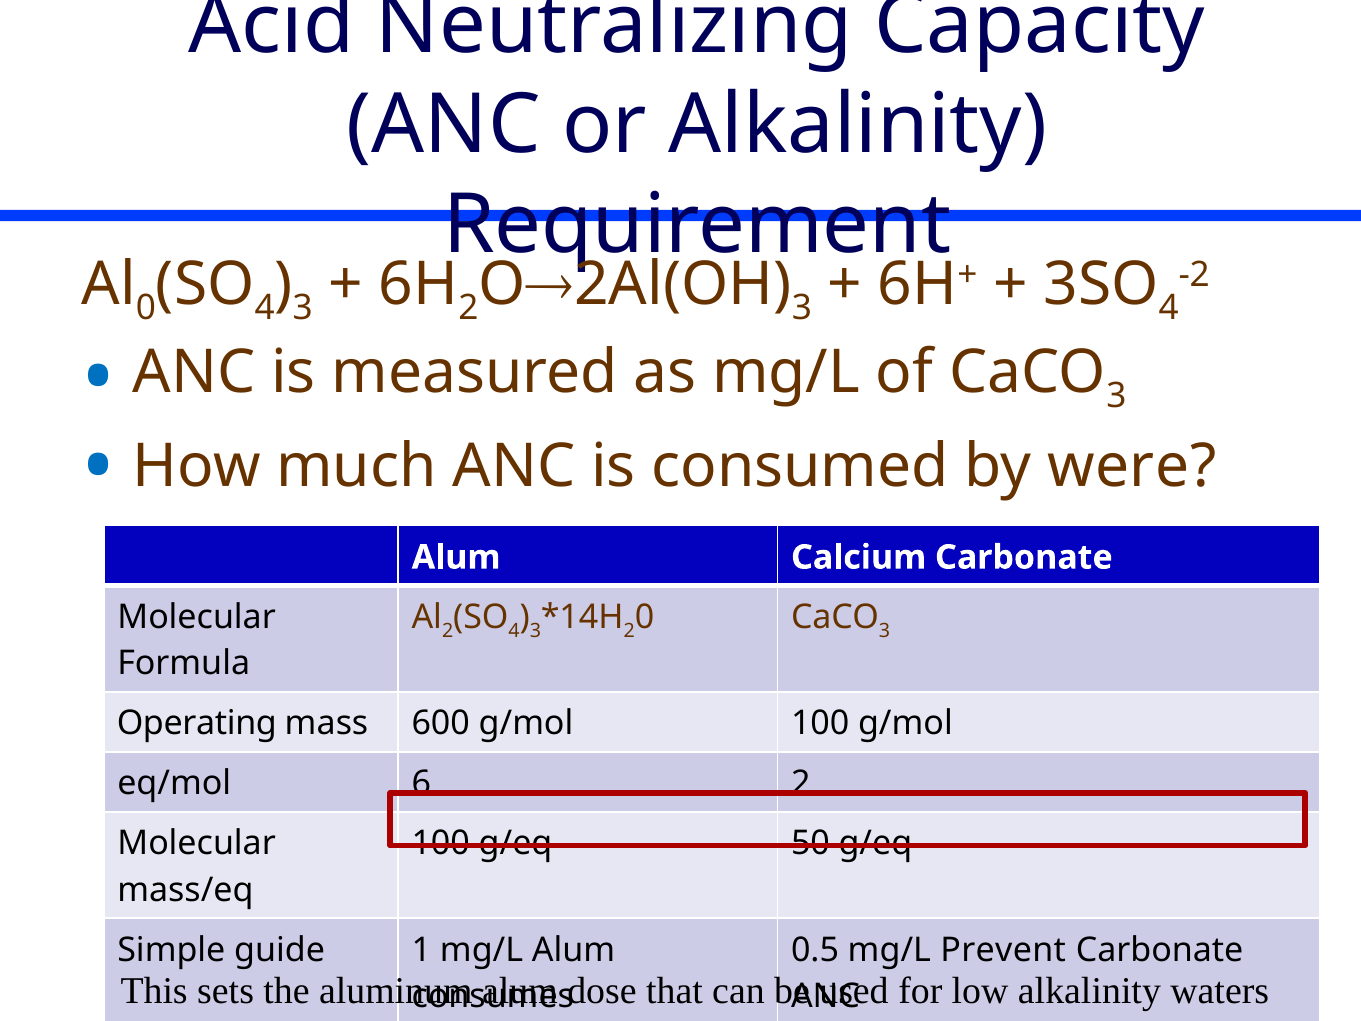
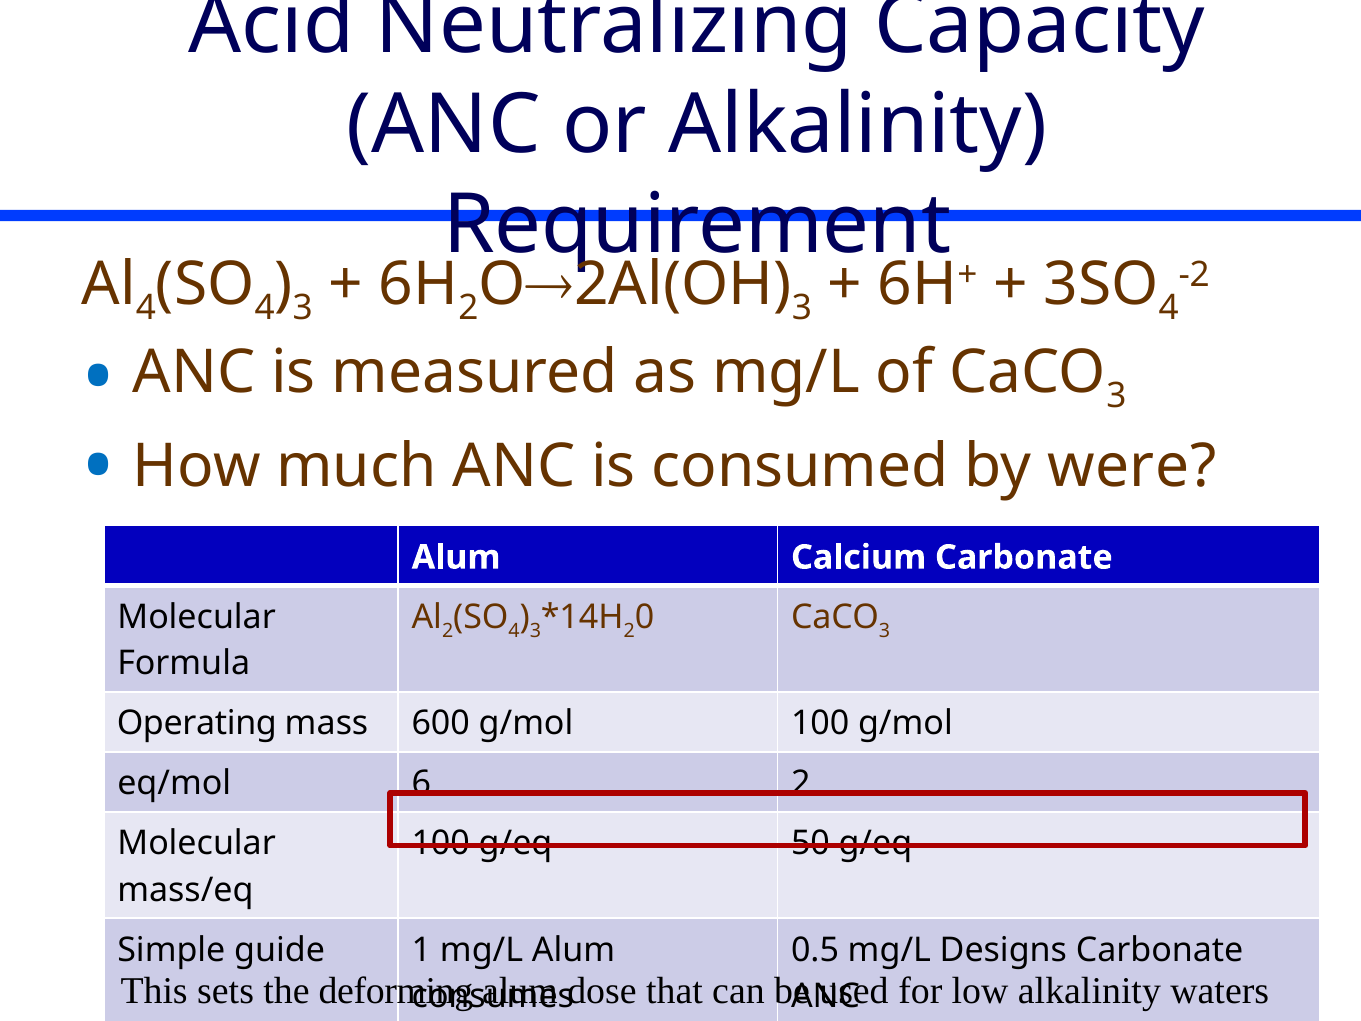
0: 0 -> 4 (146, 308)
Prevent: Prevent -> Designs (1003, 950)
aluminum: aluminum -> deforming (396, 991)
